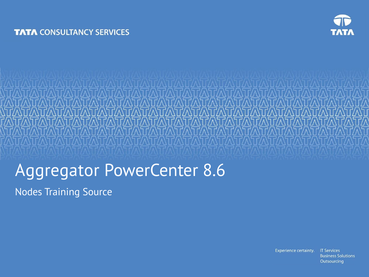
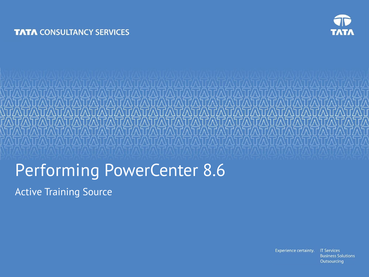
Aggregator: Aggregator -> Performing (57, 170)
Nodes: Nodes -> Active (28, 192)
